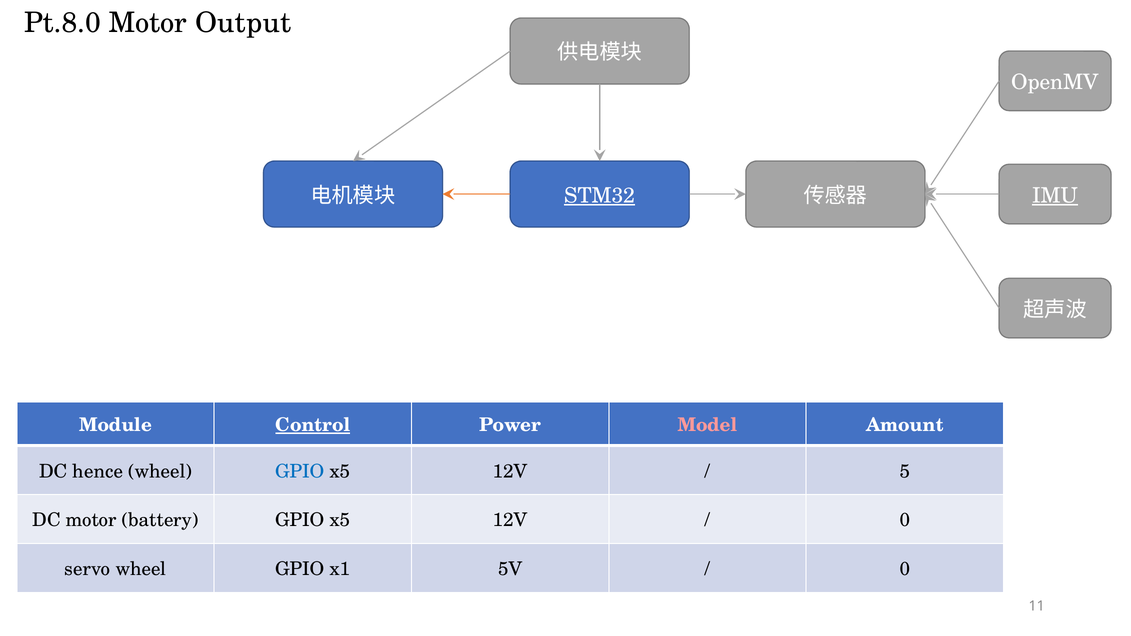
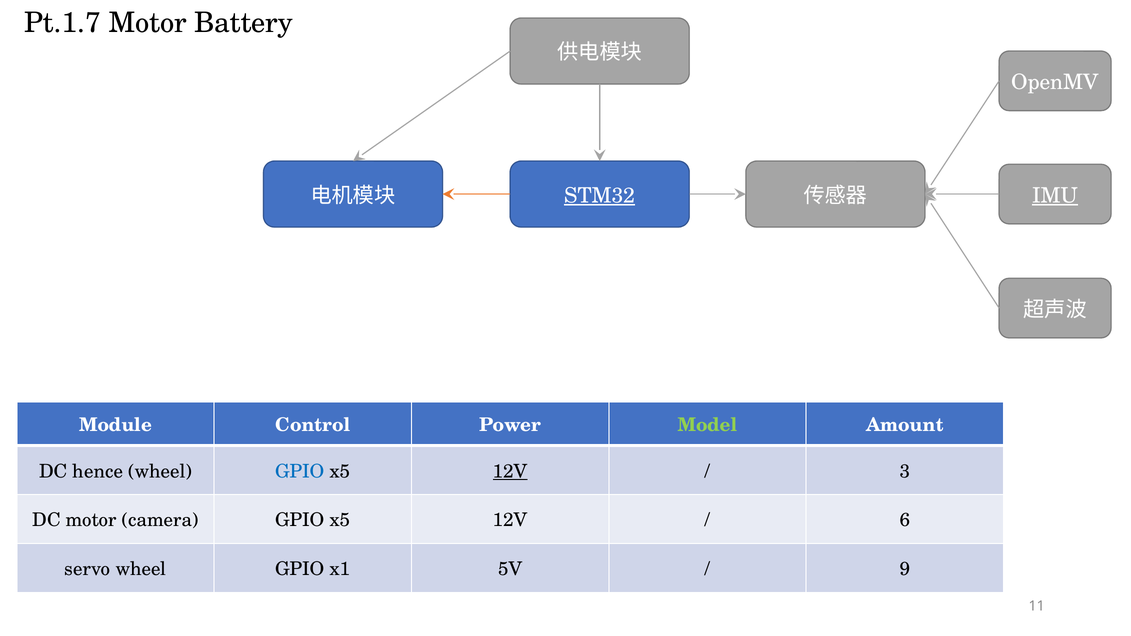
Pt.8.0: Pt.8.0 -> Pt.1.7 (62, 23)
Output: Output -> Battery (244, 23)
Control underline: present -> none (313, 425)
Model colour: pink -> light green (707, 425)
12V underline: none -> present (510, 471)
5: 5 -> 3 (905, 471)
battery: battery -> camera (160, 520)
0: 0 -> 6 (905, 520)
0: 0 -> 9 (905, 569)
